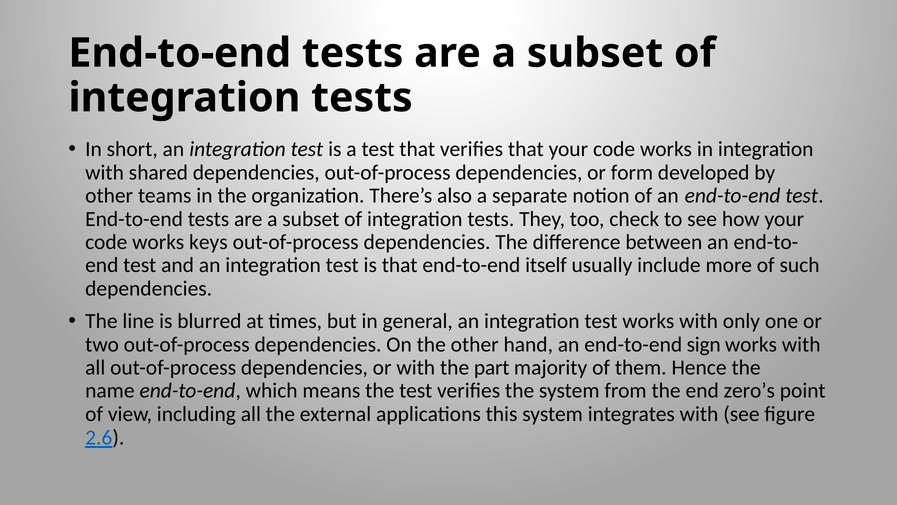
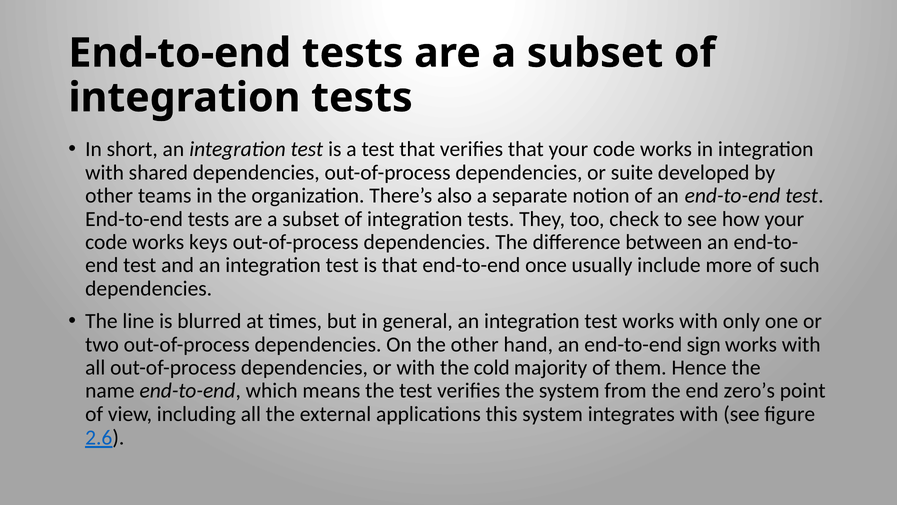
form: form -> suite (632, 172)
itself: itself -> once (546, 265)
part: part -> cold (492, 367)
